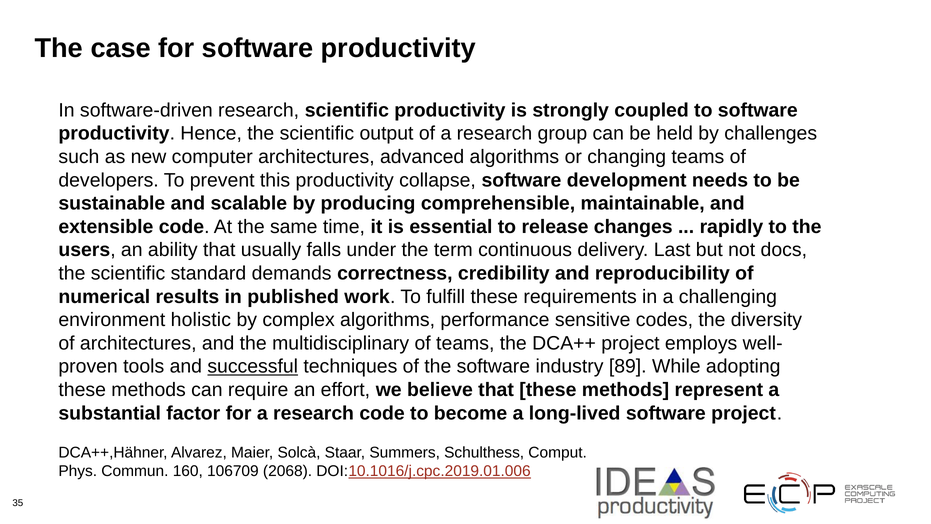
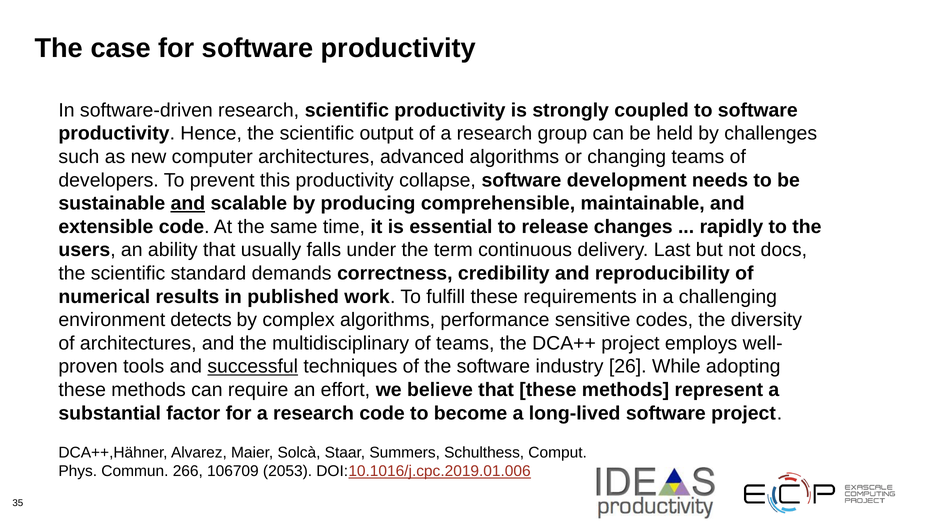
and underline: none -> present (188, 203)
holistic: holistic -> detects (201, 320)
89: 89 -> 26 (628, 366)
160: 160 -> 266 (188, 471)
2068: 2068 -> 2053 (288, 471)
